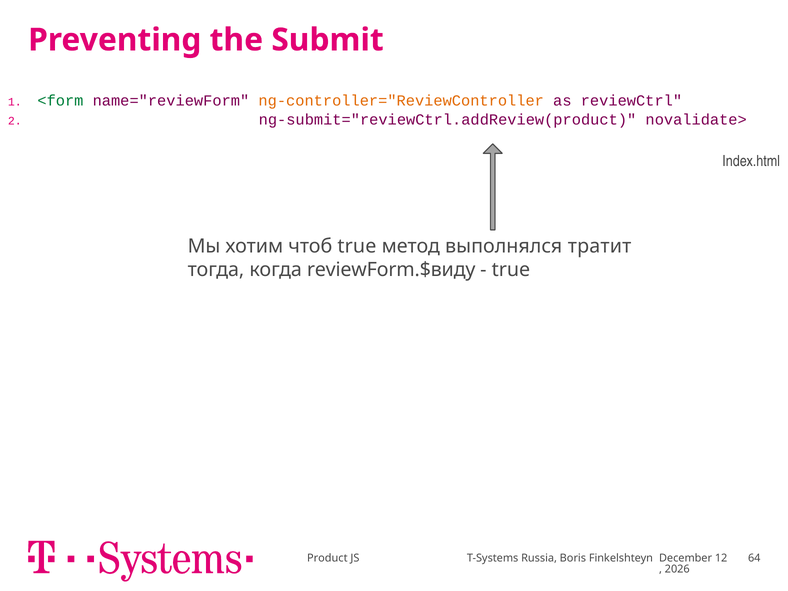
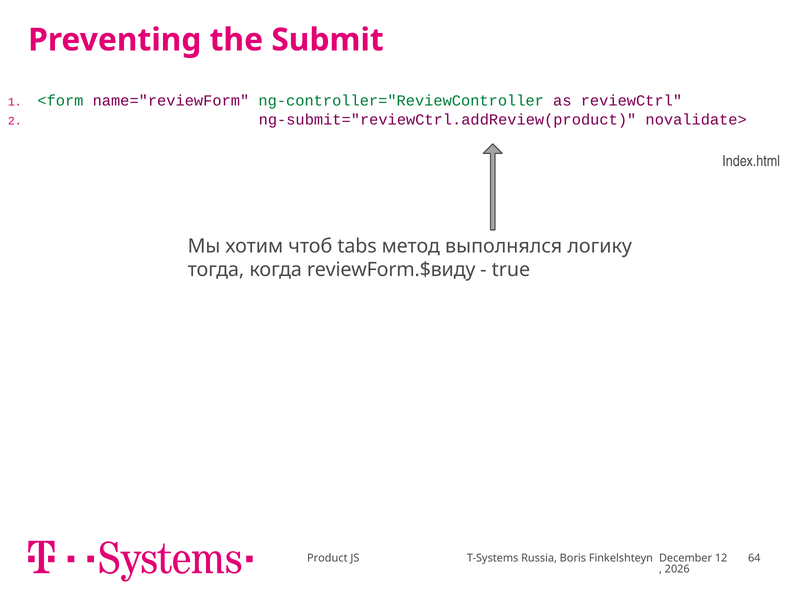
ng-controller="ReviewController colour: orange -> green (401, 100)
чтоб true: true -> tabs (357, 246)
тратит: тратит -> логику (600, 246)
